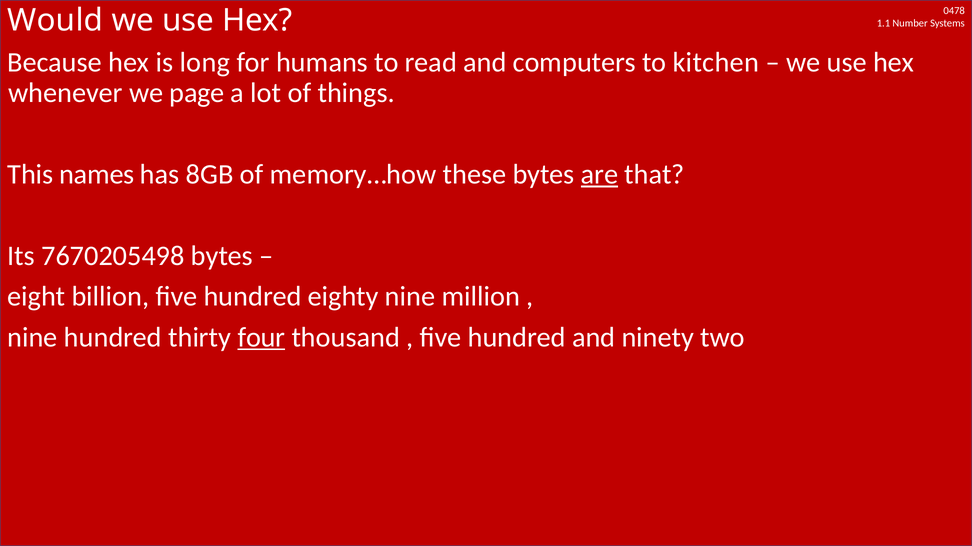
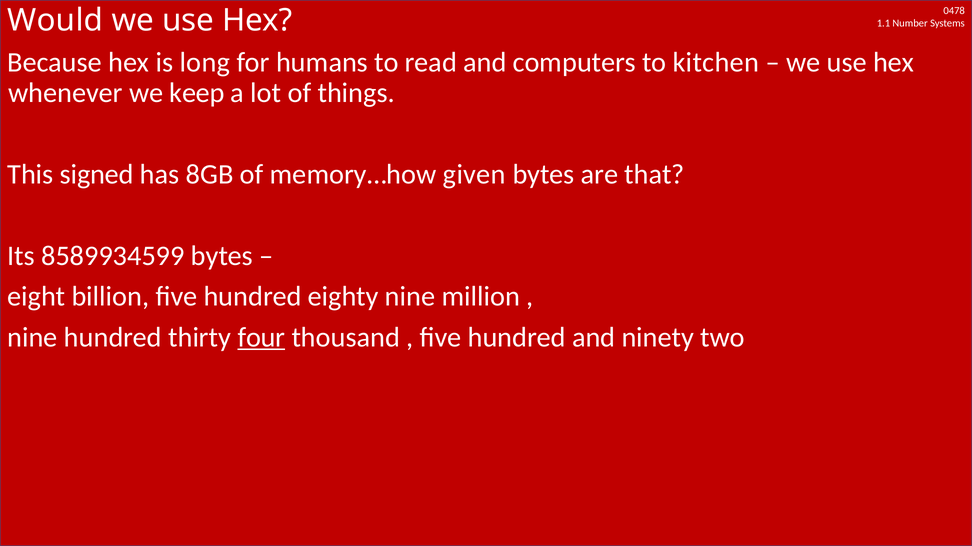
page: page -> keep (197, 93)
names: names -> signed (97, 175)
these: these -> given (474, 175)
are underline: present -> none (600, 175)
7670205498: 7670205498 -> 8589934599 (113, 256)
